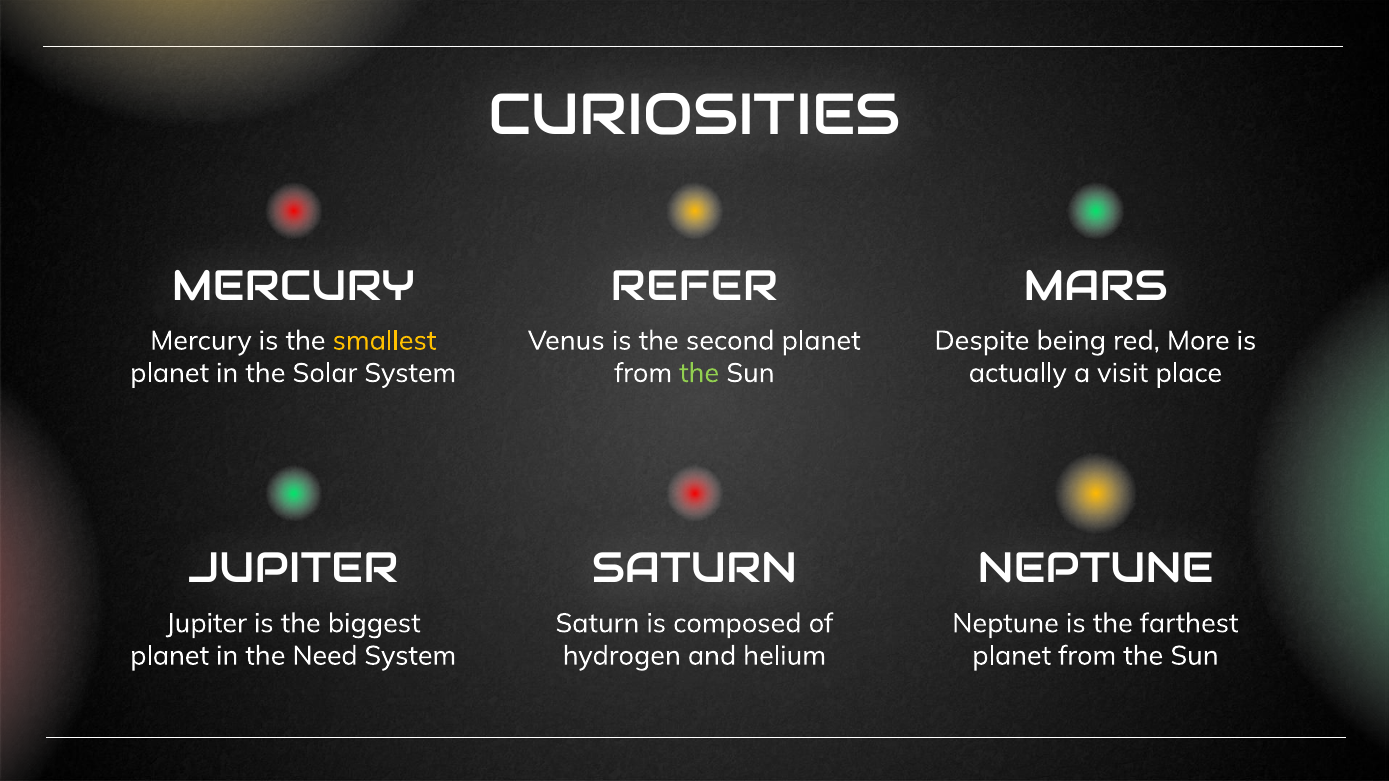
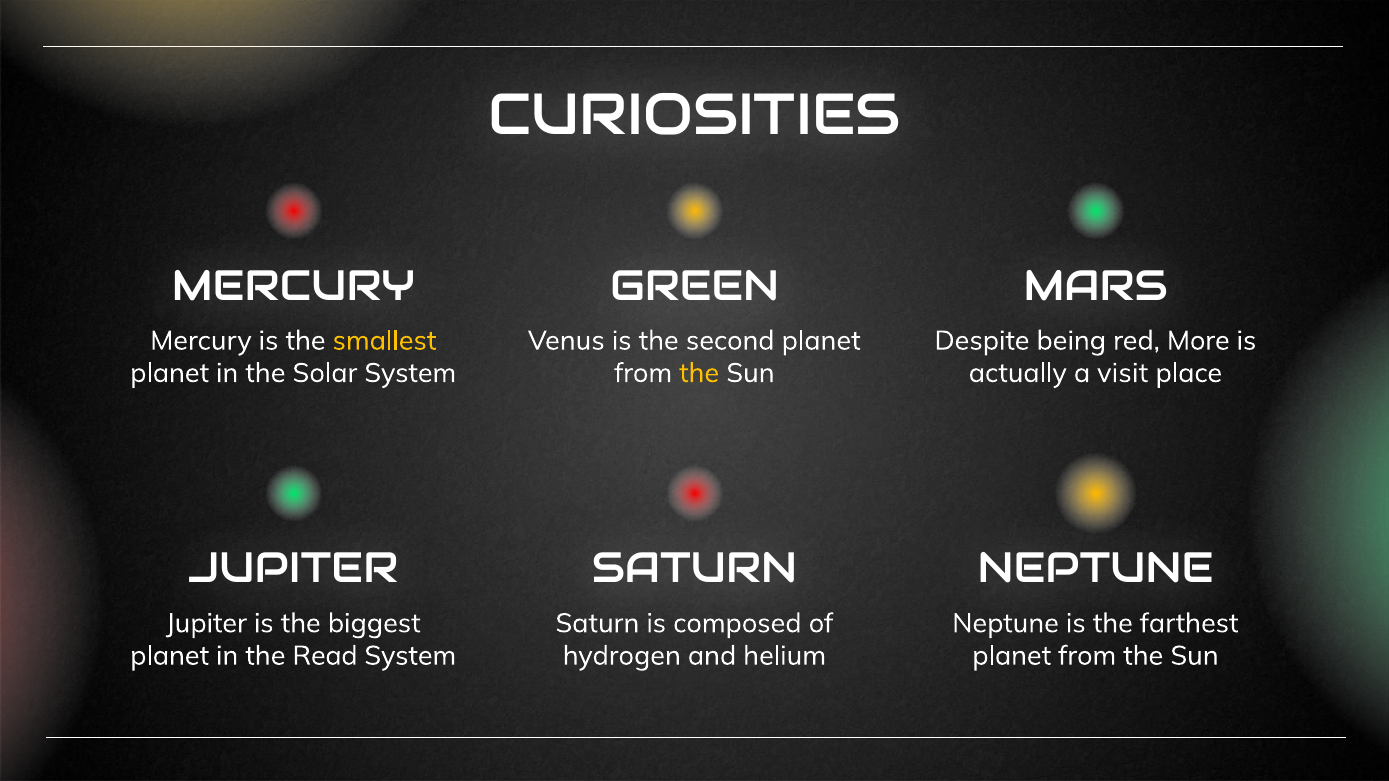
REFER: REFER -> GREEN (695, 286)
the colour: light green -> yellow (699, 373)
Need: Need -> Read (325, 656)
